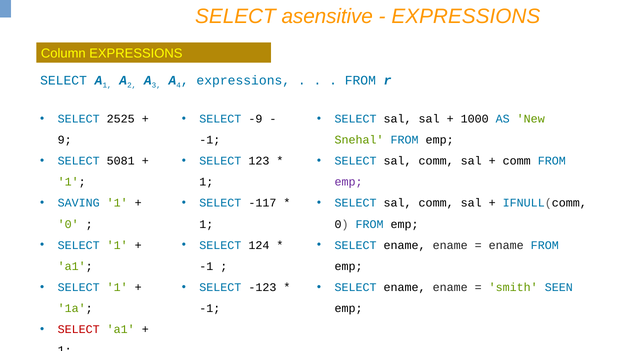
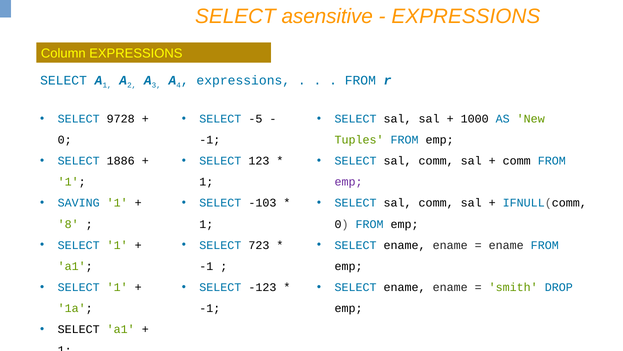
2525: 2525 -> 9728 (121, 119)
-9: -9 -> -5 (255, 119)
9: 9 -> 0 (65, 140)
Snehal: Snehal -> Tuples (359, 140)
5081: 5081 -> 1886 (121, 161)
-117: -117 -> -103 (262, 203)
0: 0 -> 8 (68, 224)
124: 124 -> 723 (259, 245)
SEEN: SEEN -> DROP (559, 287)
SELECT colour: red -> black (79, 329)
